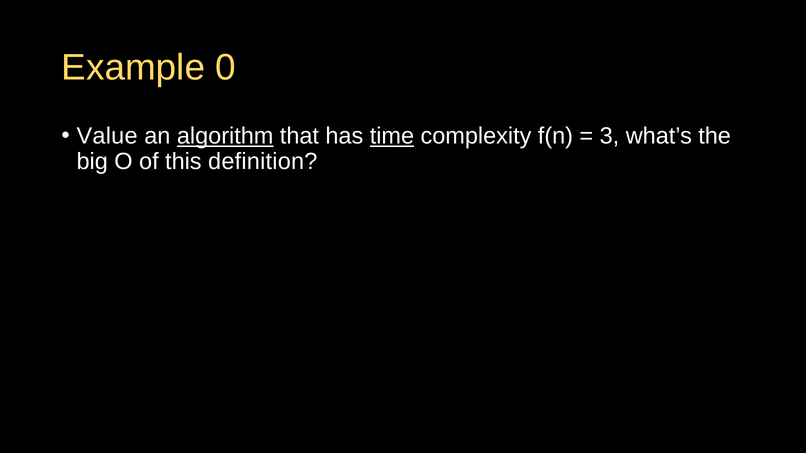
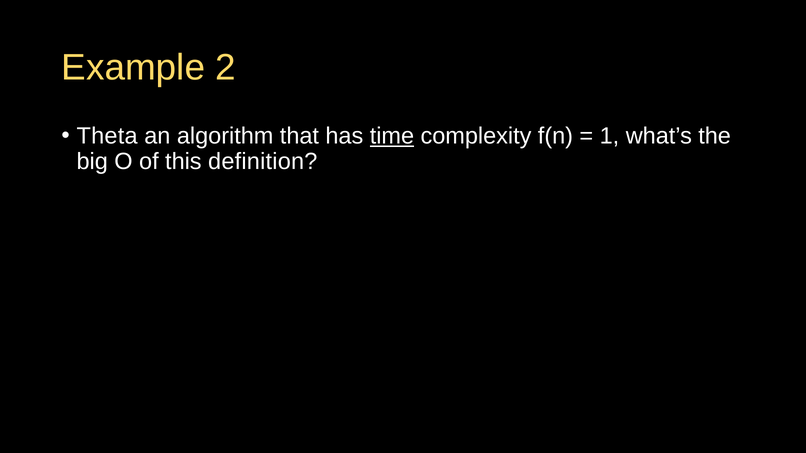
0: 0 -> 2 (226, 68)
Value: Value -> Theta (107, 136)
algorithm underline: present -> none (225, 136)
3: 3 -> 1 (609, 136)
